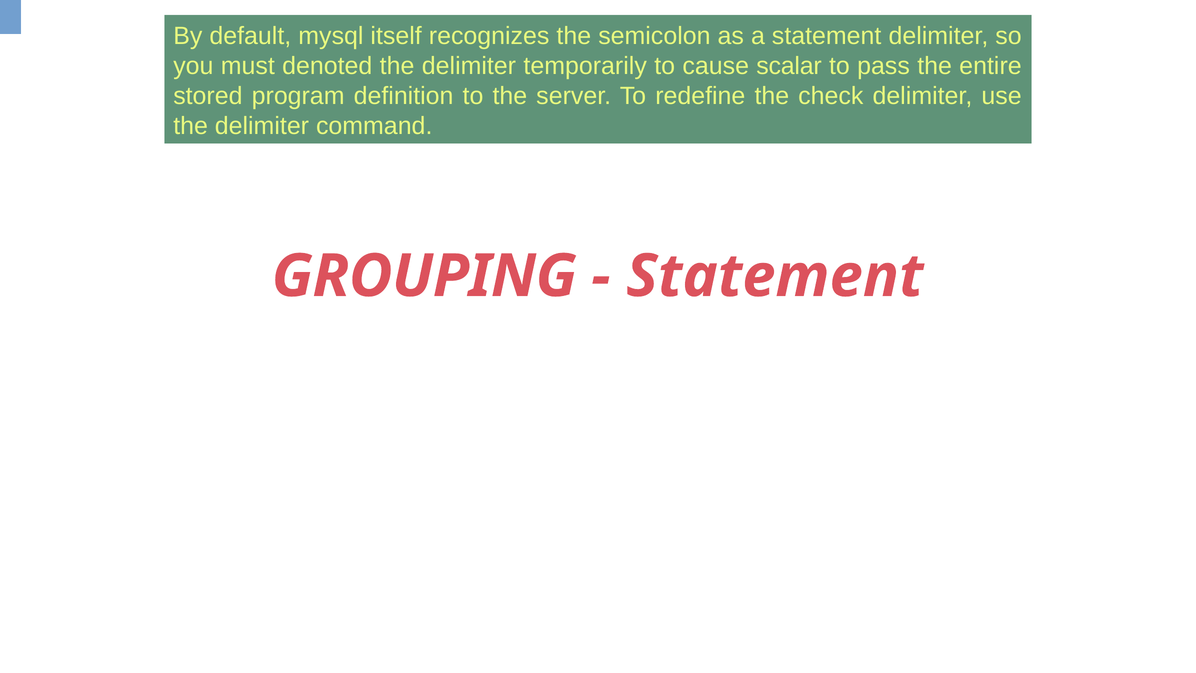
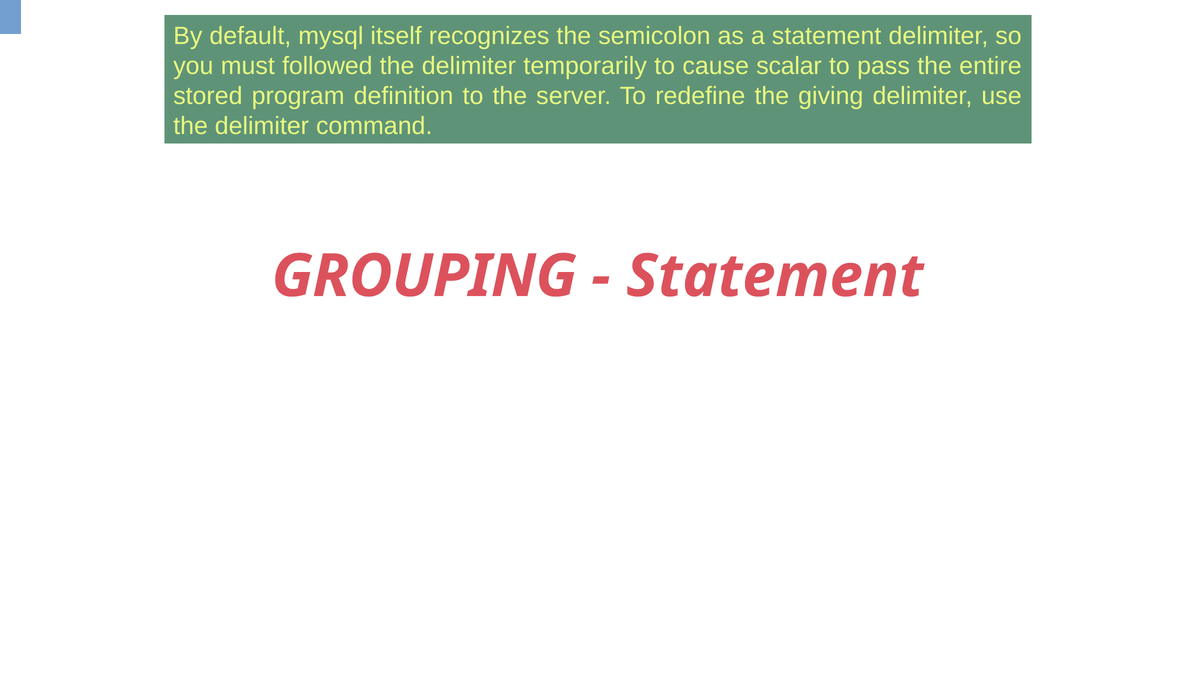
denoted: denoted -> followed (327, 66)
check: check -> giving (831, 96)
